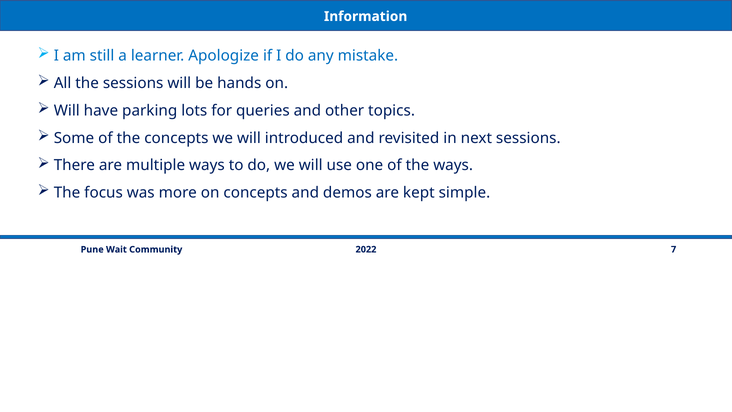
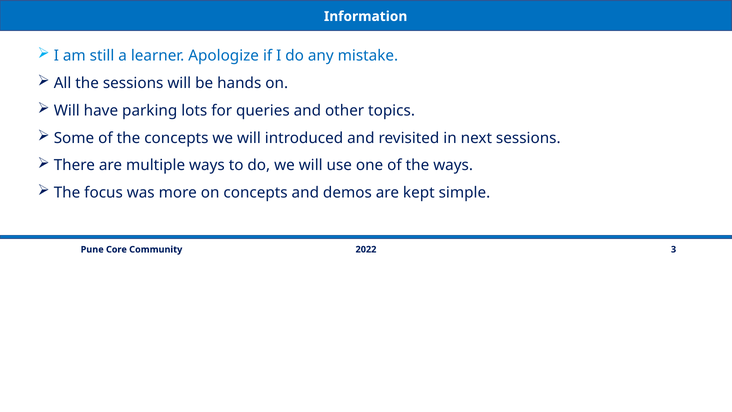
7: 7 -> 3 (674, 249)
Wait: Wait -> Core (116, 249)
